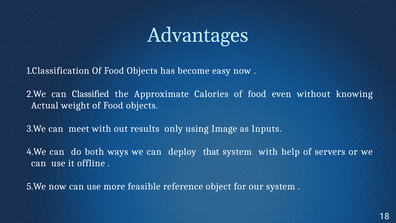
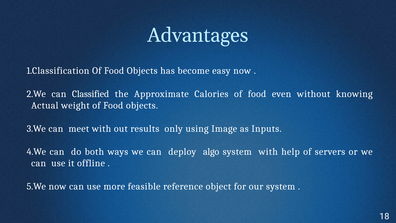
that: that -> algo (211, 152)
